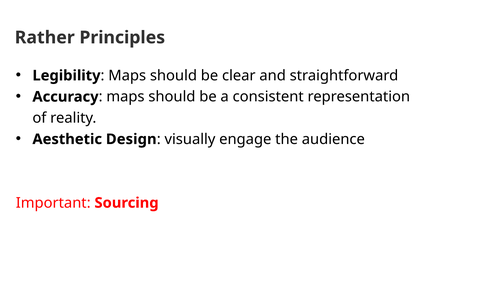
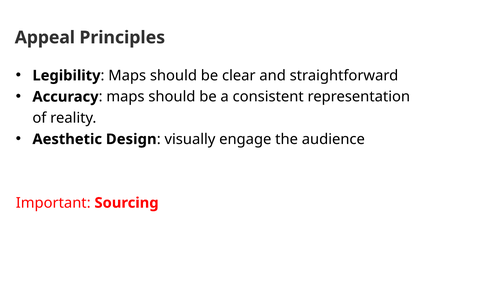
Rather: Rather -> Appeal (45, 38)
